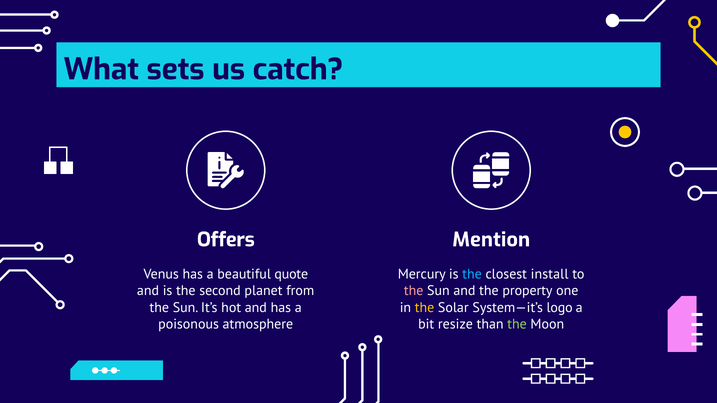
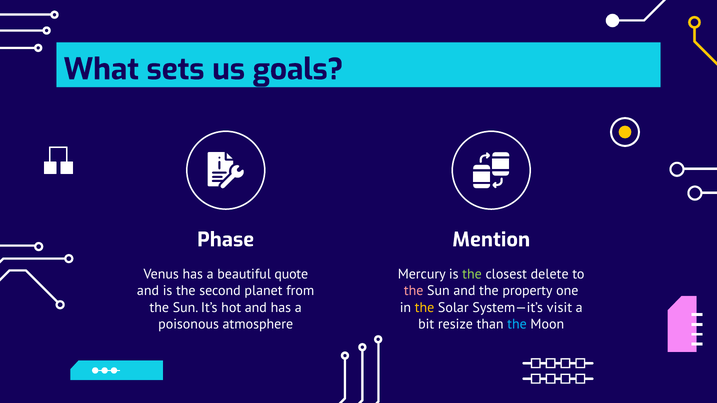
catch: catch -> goals (298, 70)
Offers: Offers -> Phase (226, 240)
the colour: light blue -> light green (472, 274)
install: install -> delete (550, 274)
logo: logo -> visit (559, 308)
the colour: light green -> light blue (517, 324)
